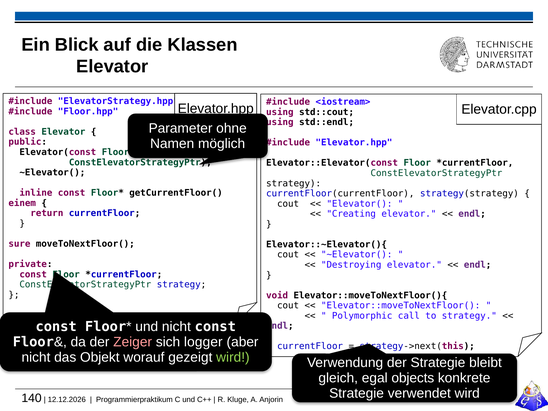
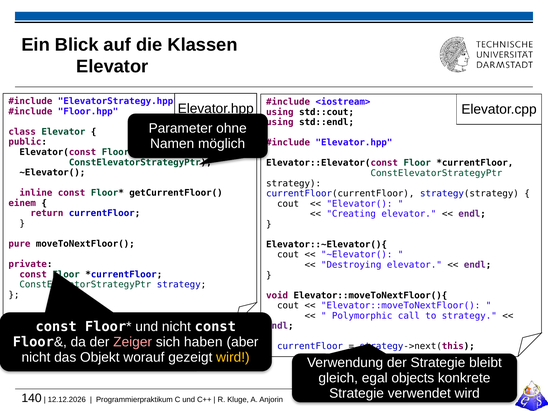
sure: sure -> pure (19, 244)
logger: logger -> haben (203, 342)
wird colour: light green -> yellow (233, 357)
